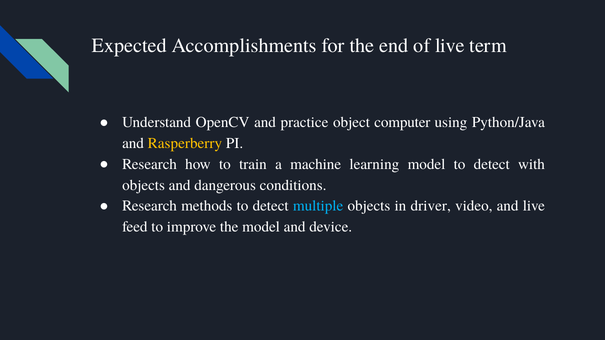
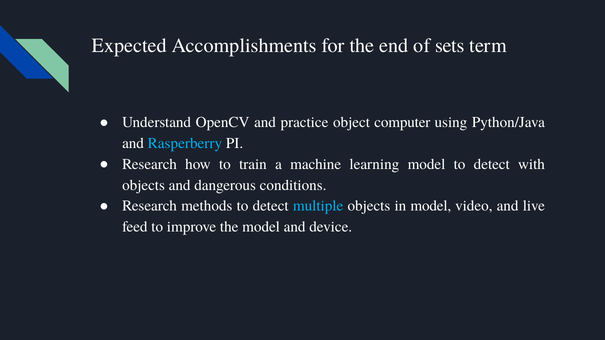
of live: live -> sets (450, 46)
Rasperberry colour: yellow -> light blue (185, 143)
in driver: driver -> model (431, 206)
